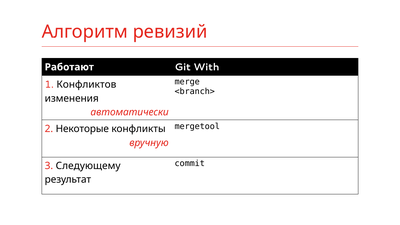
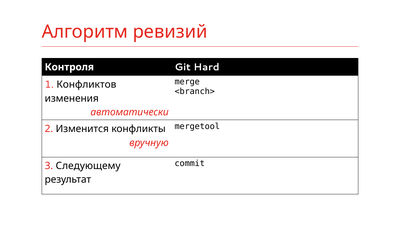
Работают: Работают -> Контроля (69, 67)
With: With -> Hard (206, 67)
Некоторые: Некоторые -> Изменится (82, 129)
